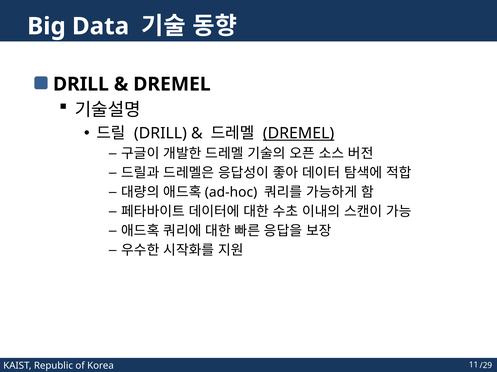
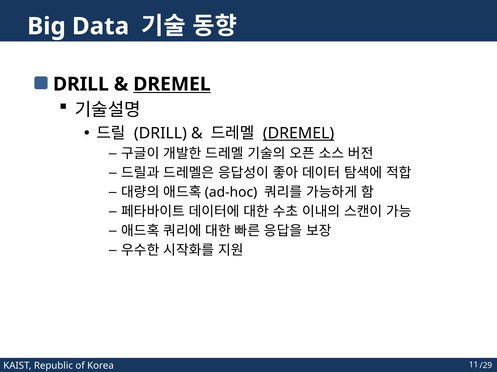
DREMEL underline: none -> present (172, 84)
